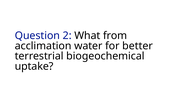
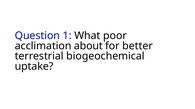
2: 2 -> 1 (67, 36)
from: from -> poor (115, 36)
water: water -> about (88, 46)
